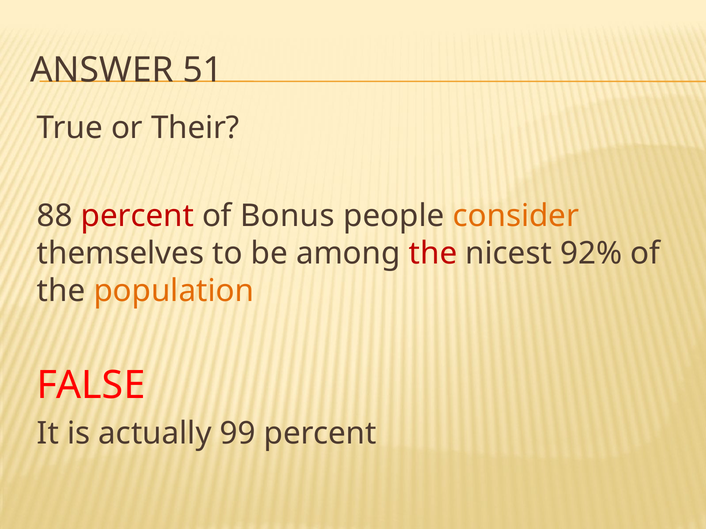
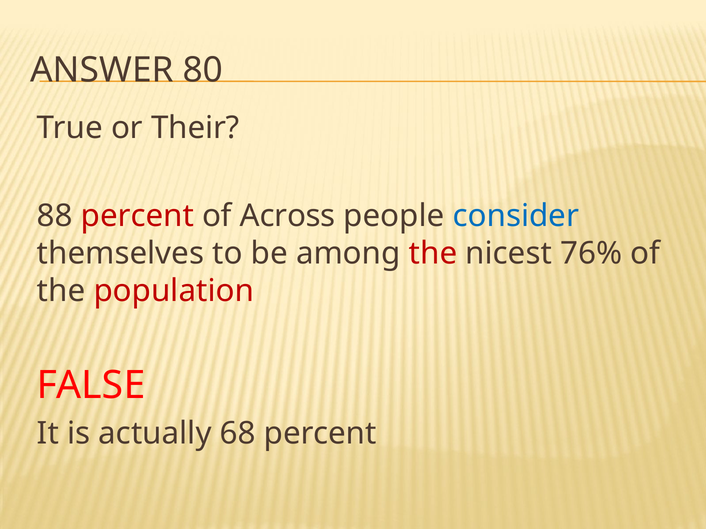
51: 51 -> 80 (203, 70)
Bonus: Bonus -> Across (288, 216)
consider colour: orange -> blue (516, 216)
92%: 92% -> 76% (591, 254)
population colour: orange -> red (174, 291)
99: 99 -> 68 (238, 434)
